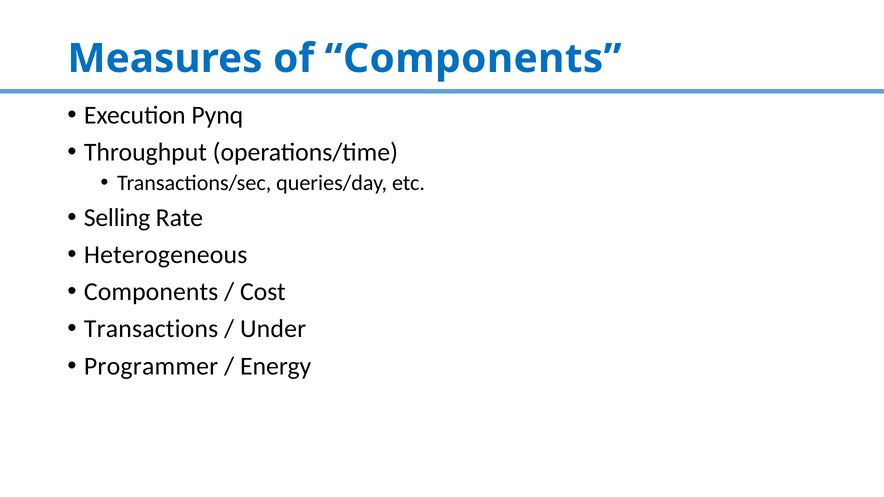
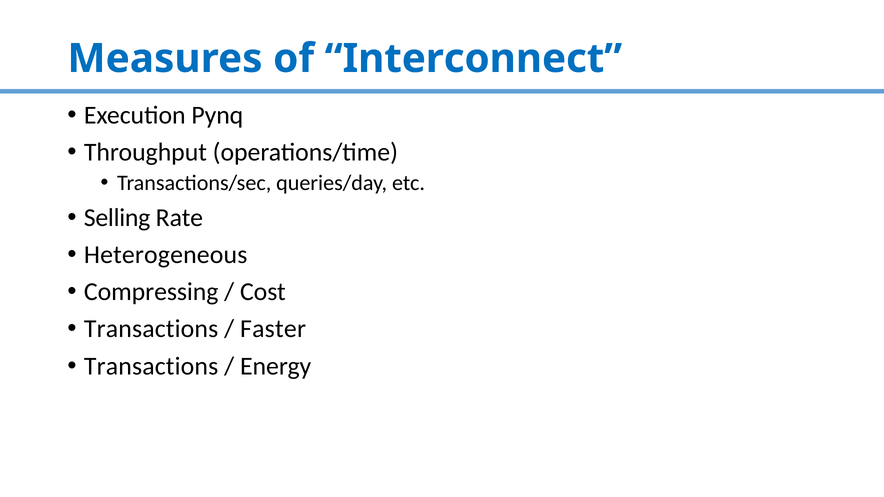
of Components: Components -> Interconnect (473, 59)
Components: Components -> Compressing (151, 292)
Under: Under -> Faster (273, 329)
Programmer: Programmer -> Transactions (151, 366)
